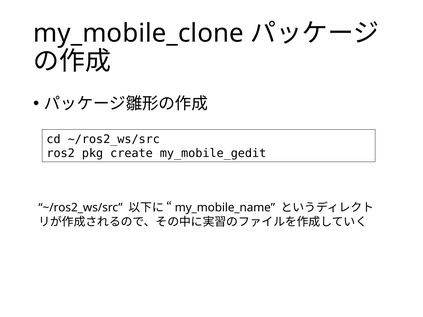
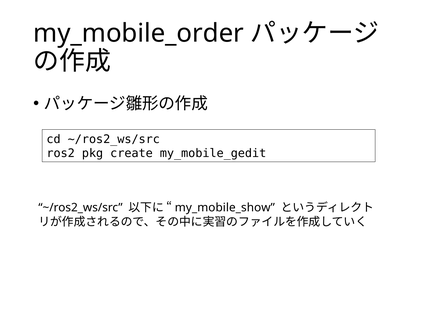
my_mobile_clone: my_mobile_clone -> my_mobile_order (139, 33)
my_mobile_name: my_mobile_name -> my_mobile_show (225, 208)
